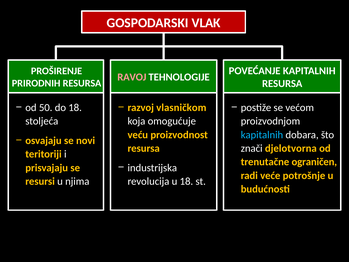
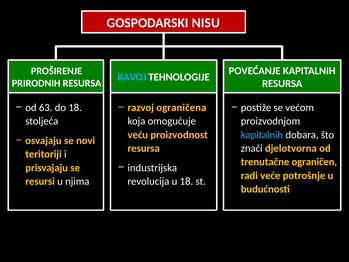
VLAK: VLAK -> NISU (206, 23)
RAVOJ colour: pink -> light blue (132, 77)
50: 50 -> 63 (46, 108)
vlasničkom: vlasničkom -> ograničena (181, 108)
